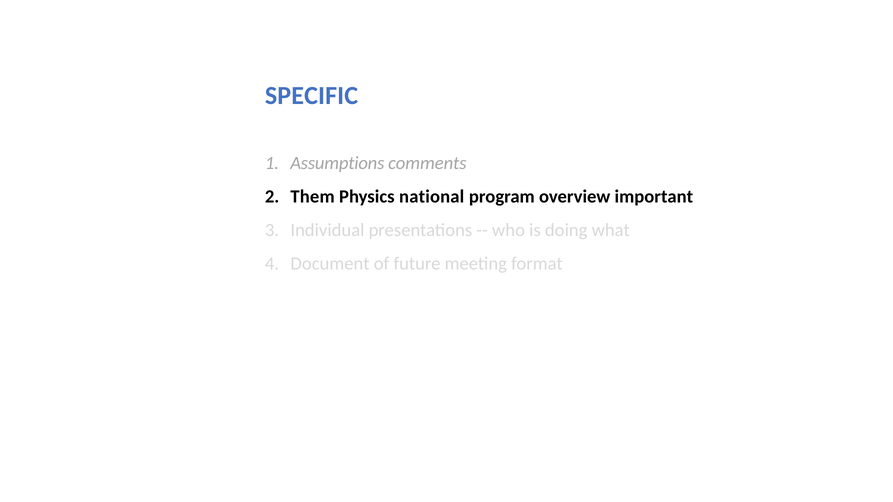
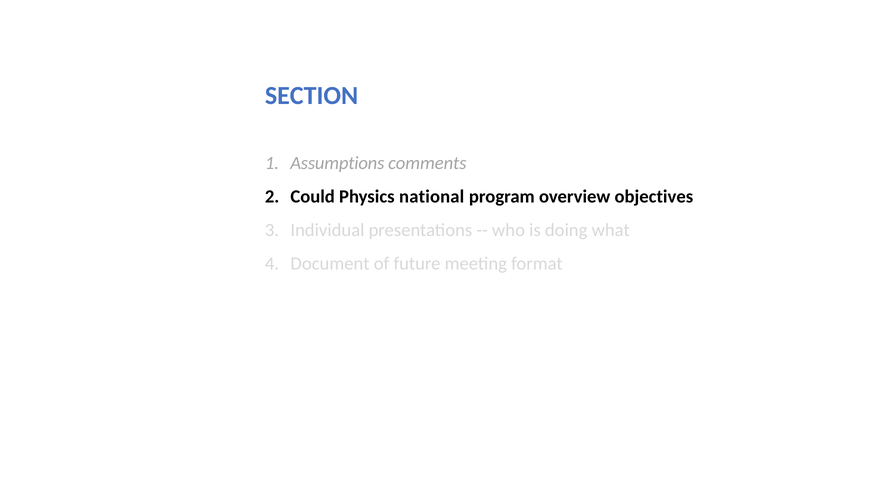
SPECIFIC: SPECIFIC -> SECTION (312, 96)
Them: Them -> Could (313, 197)
important: important -> objectives (654, 197)
